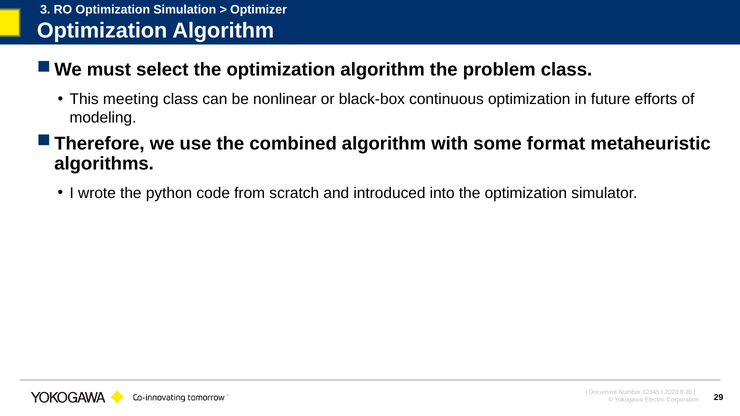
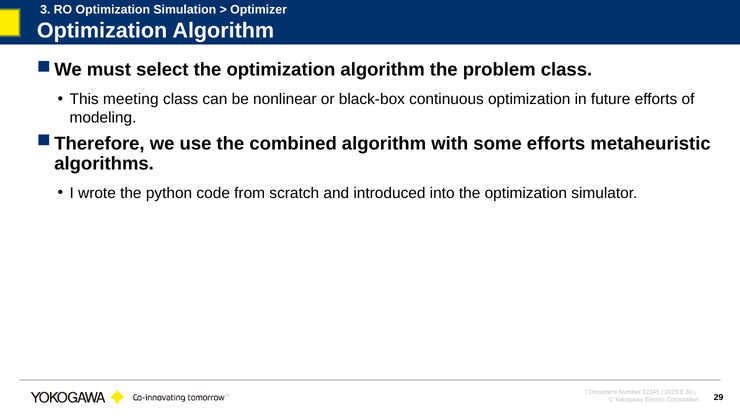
some format: format -> efforts (556, 144)
